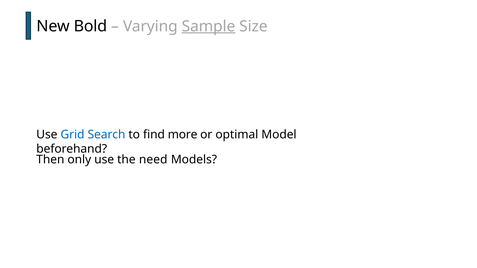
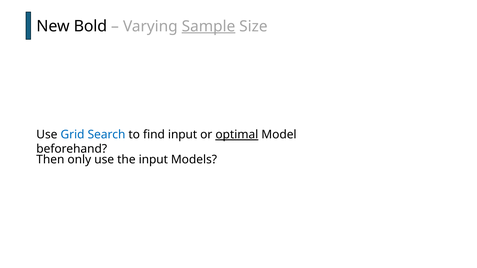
find more: more -> input (183, 135)
optimal underline: none -> present (237, 135)
the need: need -> input (153, 160)
